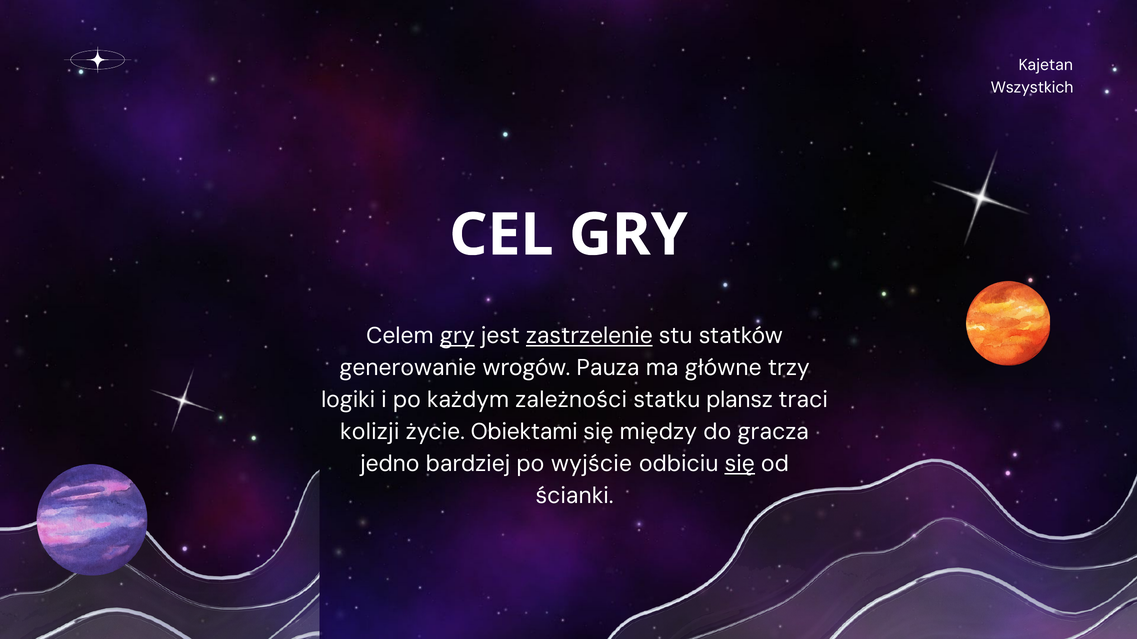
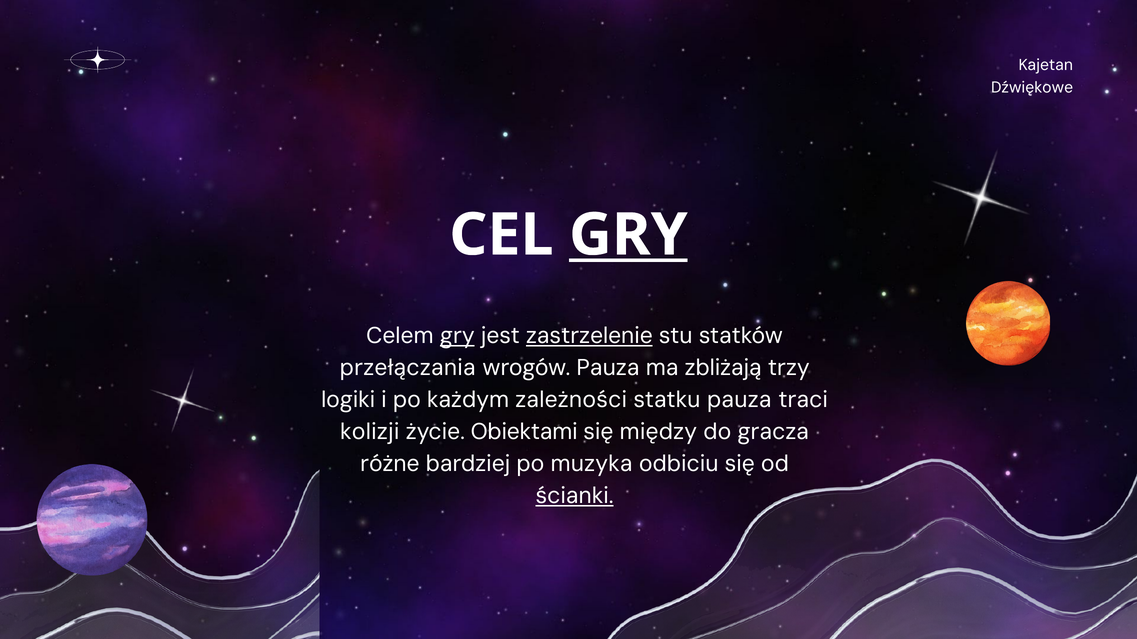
Wszystkich: Wszystkich -> Dźwiękowe (1032, 87)
GRY underline: none -> present (628, 235)
generowanie: generowanie -> przełączania (408, 368)
główne: główne -> zbliżają (723, 368)
statku plansz: plansz -> pauza (739, 400)
jedno: jedno -> różne (390, 464)
wyjście: wyjście -> muzyka (592, 464)
się underline: present -> none (740, 464)
ścianki underline: none -> present (575, 496)
